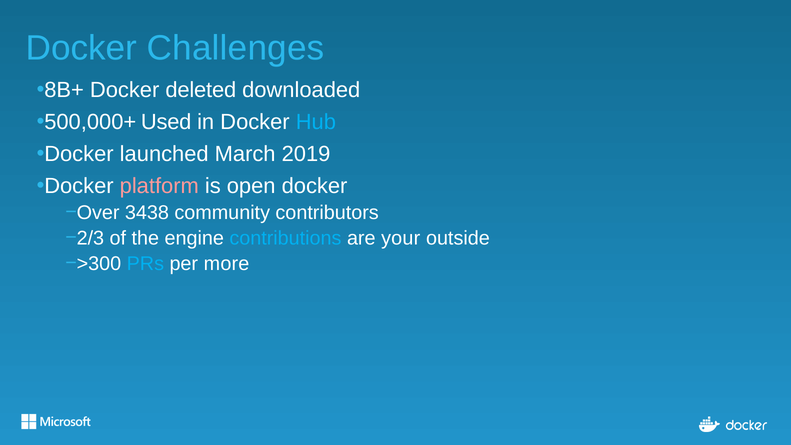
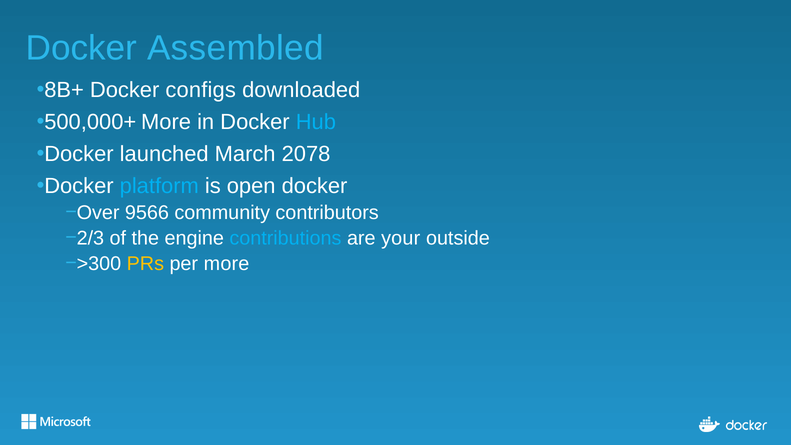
Challenges: Challenges -> Assembled (236, 48)
deleted: deleted -> configs (201, 90)
Used: Used -> More (166, 122)
2019: 2019 -> 2078 (306, 154)
platform colour: pink -> light blue (159, 186)
3438: 3438 -> 9566 (147, 213)
PRs colour: light blue -> yellow (145, 264)
